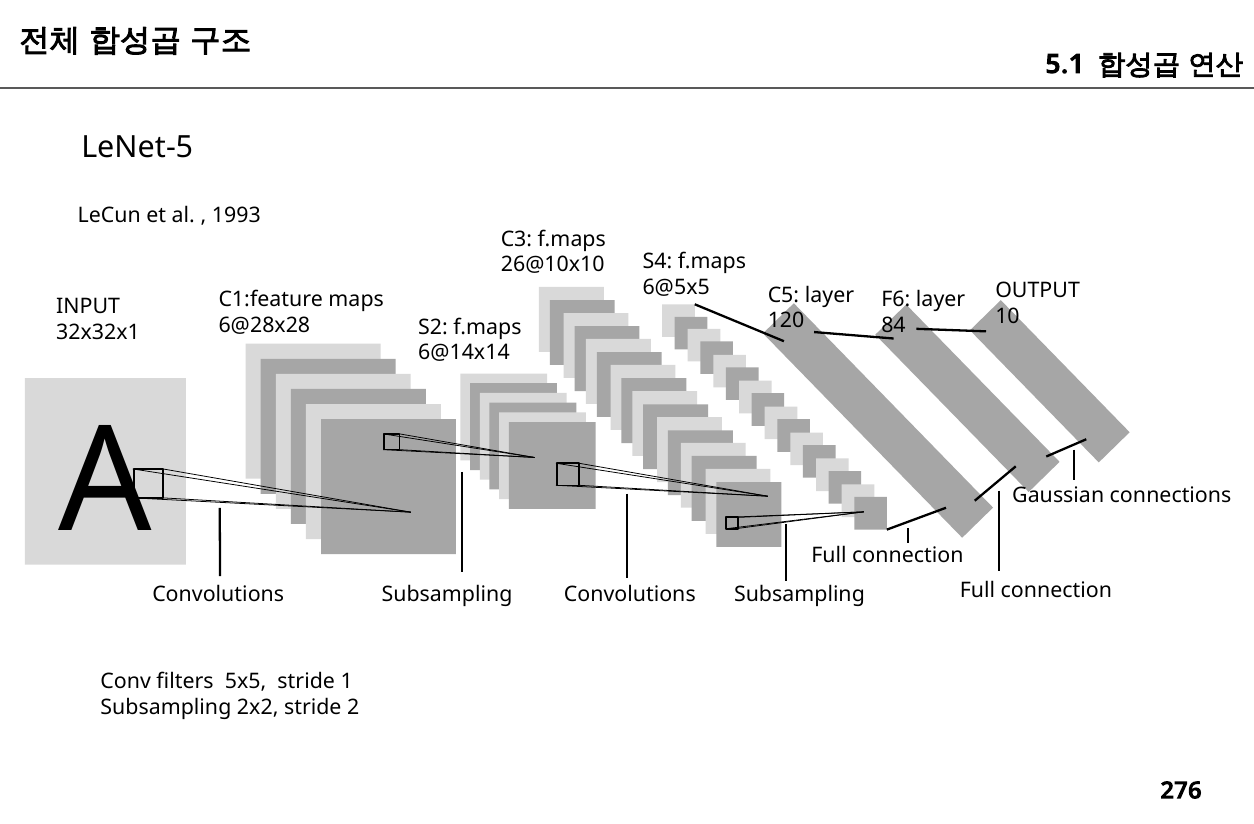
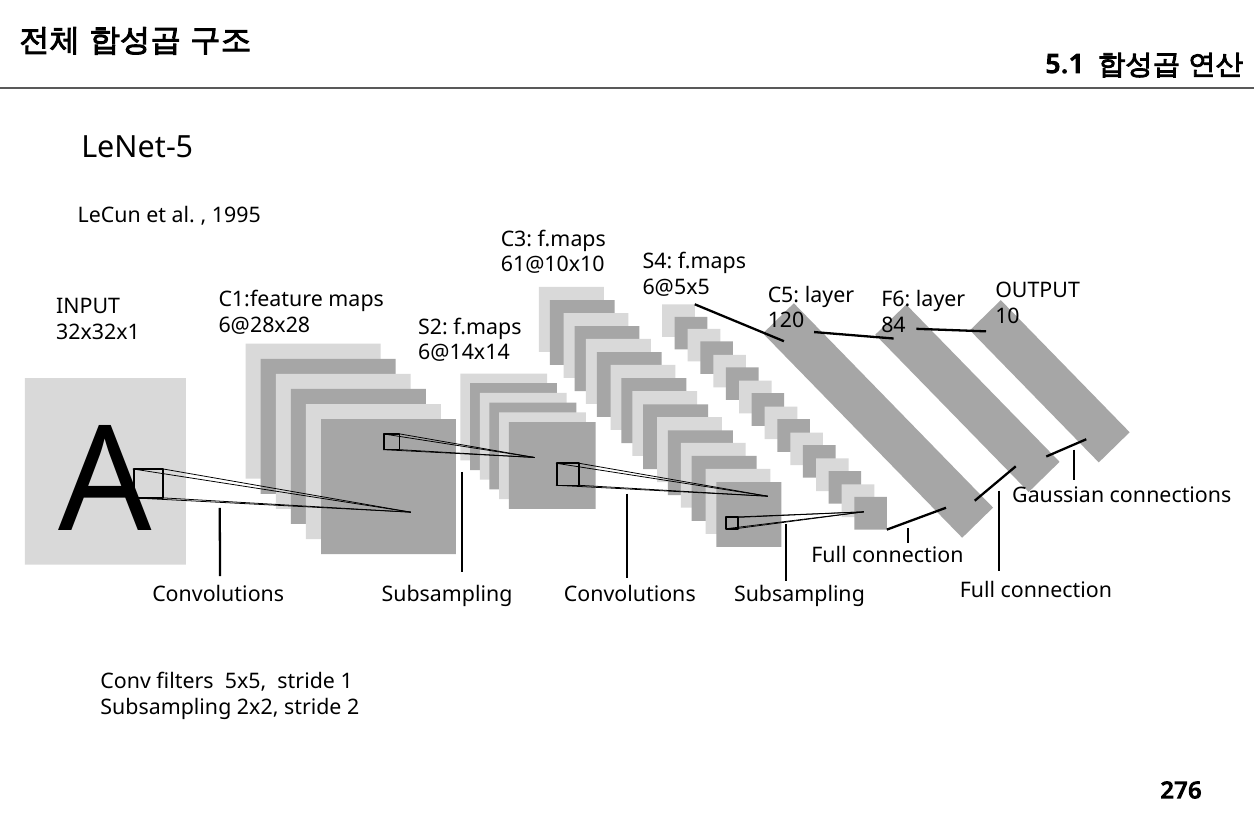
1993: 1993 -> 1995 (236, 215)
26@10x10: 26@10x10 -> 61@10x10 (553, 265)
